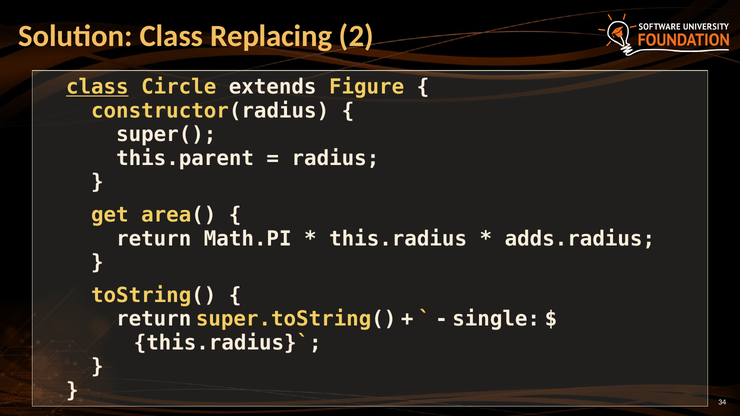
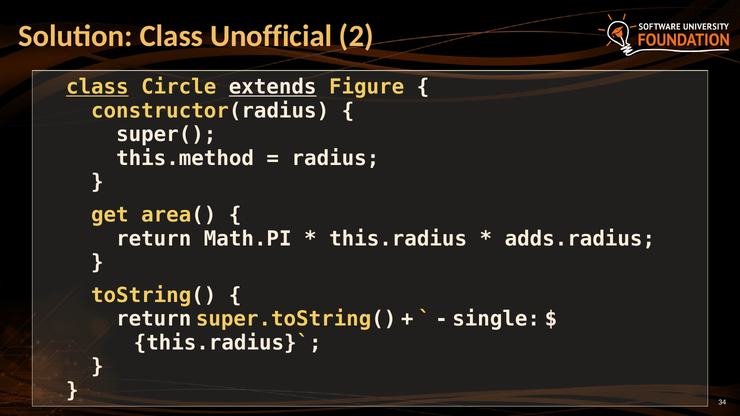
Replacing: Replacing -> Unofficial (271, 36)
extends underline: none -> present (273, 87)
this.parent: this.parent -> this.method (185, 158)
